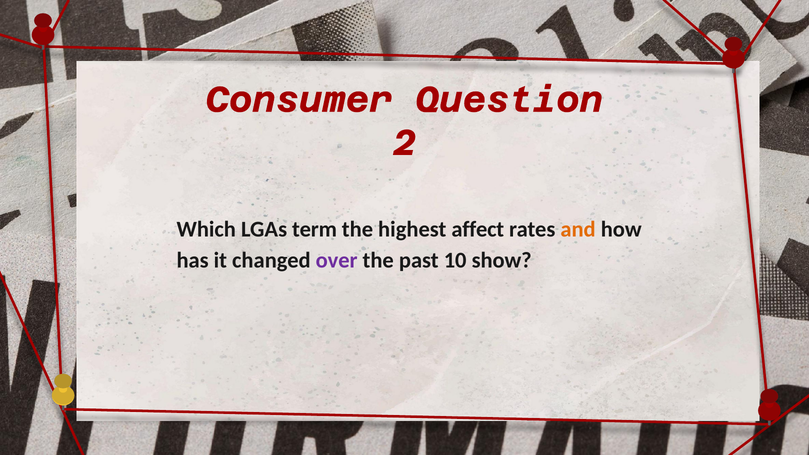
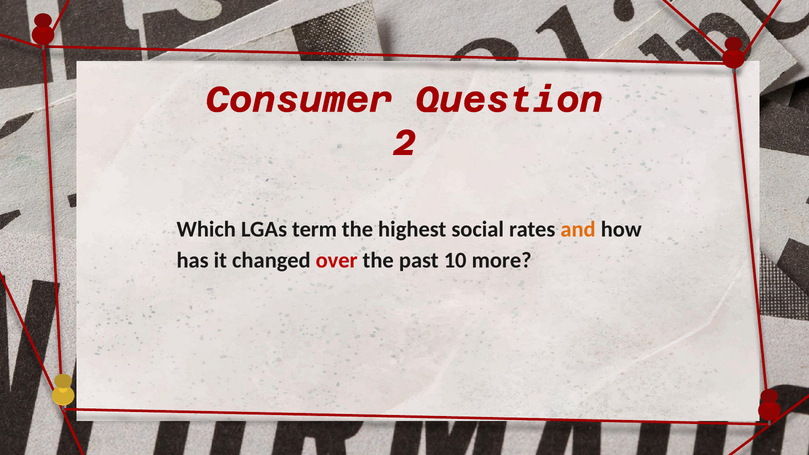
affect: affect -> social (478, 229)
over colour: purple -> red (337, 260)
show: show -> more (502, 260)
